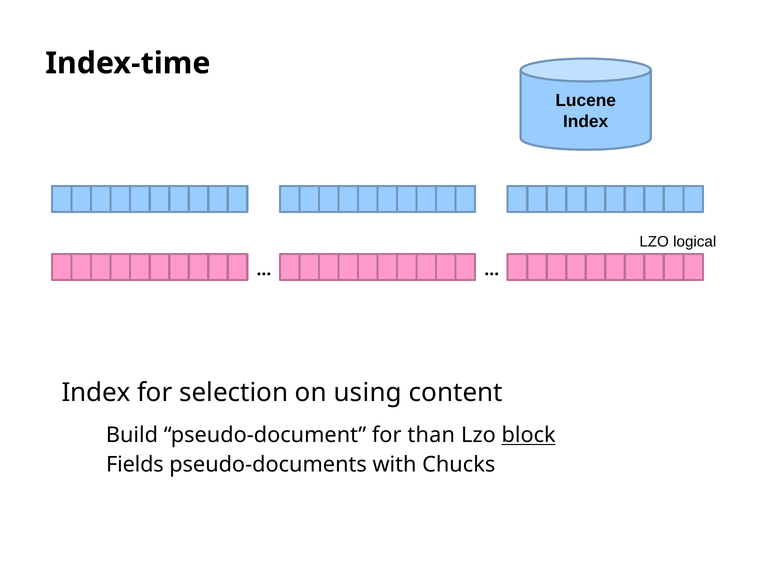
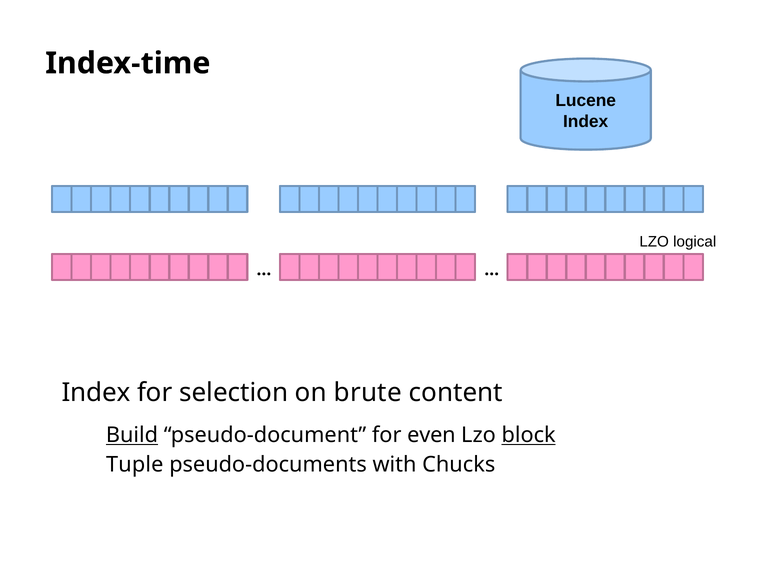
using: using -> brute (368, 392)
Build underline: none -> present (132, 435)
than: than -> even (431, 435)
Fields: Fields -> Tuple (135, 465)
